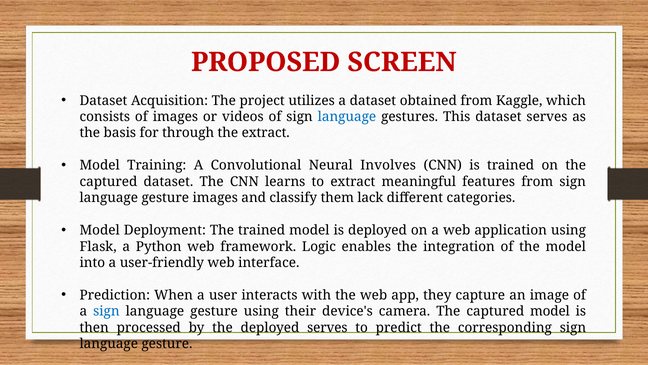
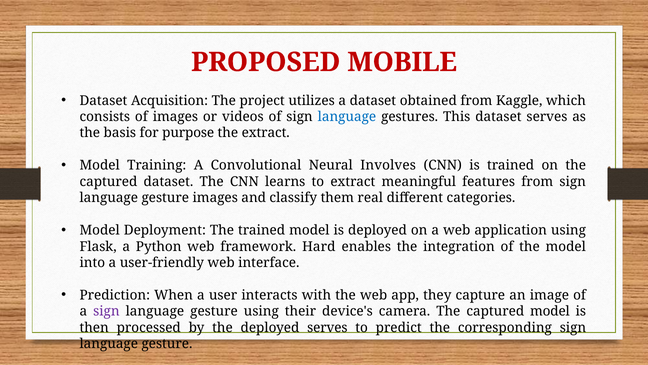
SCREEN: SCREEN -> MOBILE (402, 62)
through: through -> purpose (188, 133)
lack: lack -> real (370, 198)
Logic: Logic -> Hard (319, 246)
sign colour: blue -> purple (106, 311)
